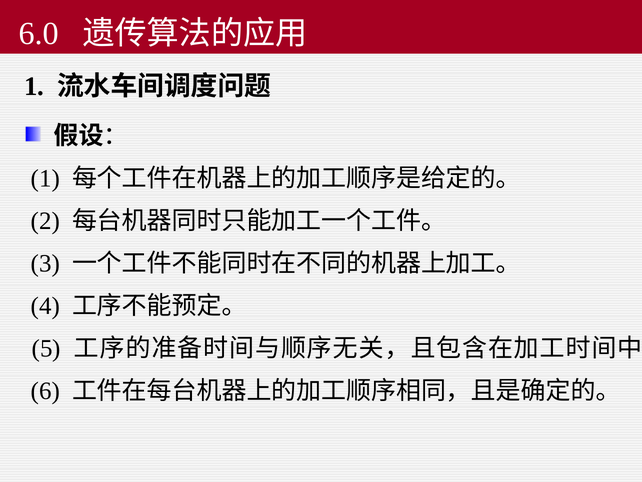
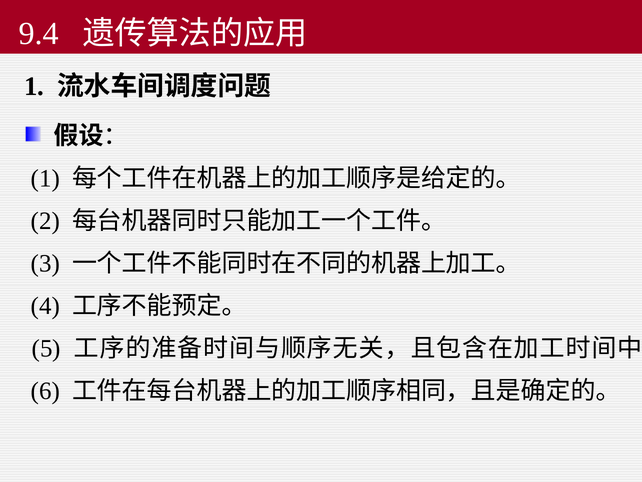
6.0: 6.0 -> 9.4 (39, 33)
